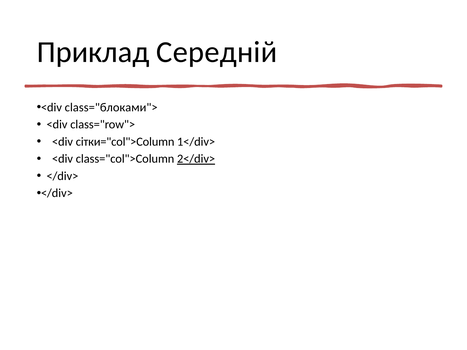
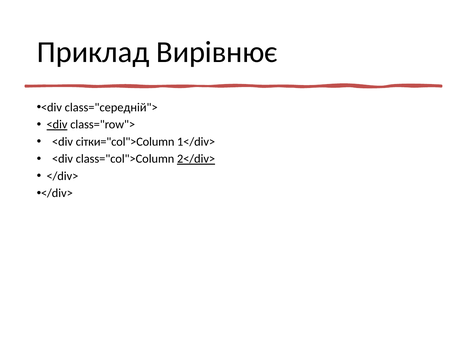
Середній: Середній -> Вирівнює (217, 52)
class="блоками">: class="блоками"> -> class="середній"> (111, 107)
<div underline: none -> present (57, 125)
